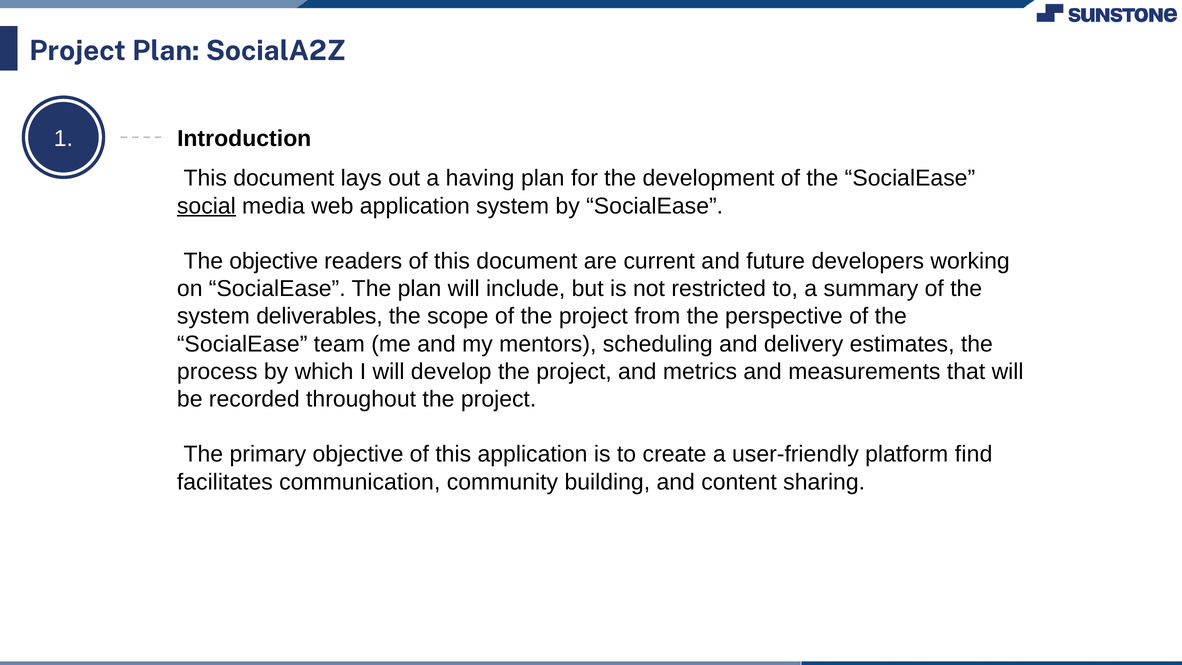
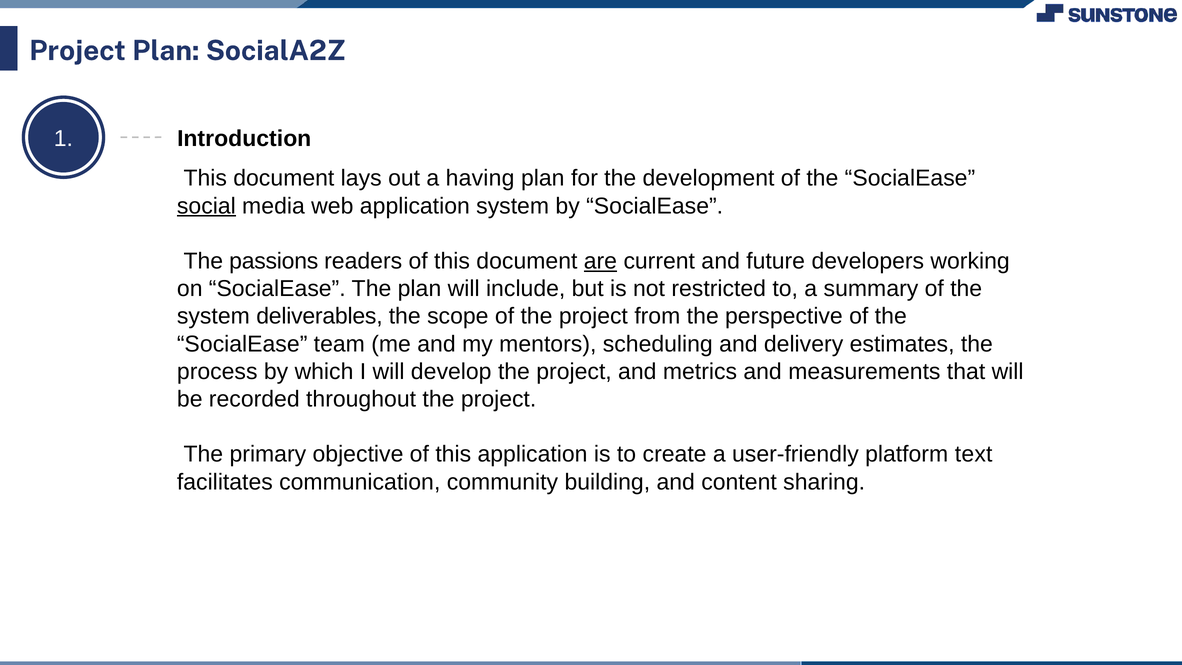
objective: objective -> passions (274, 261)
are underline: none -> present (600, 261)
find: find -> text (974, 454)
